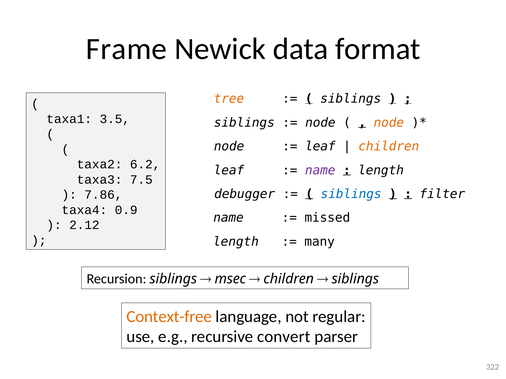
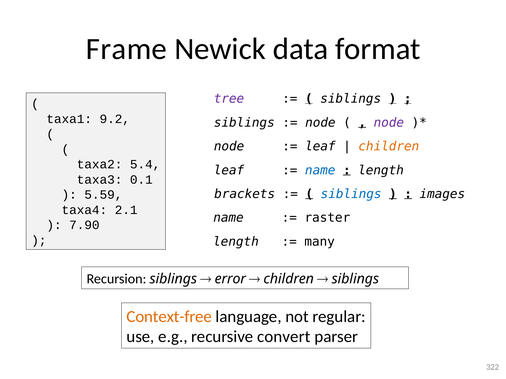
tree colour: orange -> purple (229, 99)
3.5: 3.5 -> 9.2 (115, 119)
node colour: orange -> purple (389, 123)
6.2: 6.2 -> 5.4 (145, 165)
name colour: purple -> blue (320, 170)
7.5: 7.5 -> 0.1 (141, 180)
debugger: debugger -> brackets (245, 194)
filter: filter -> images (442, 194)
7.86: 7.86 -> 5.59 (103, 195)
0.9: 0.9 -> 2.1 (126, 210)
missed: missed -> raster (327, 218)
2.12: 2.12 -> 7.90 (84, 225)
msec: msec -> error (230, 279)
